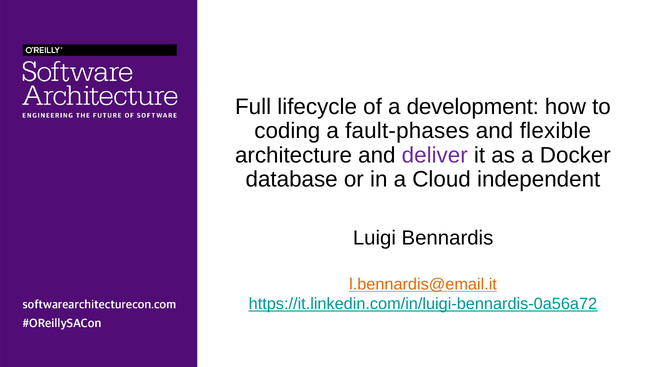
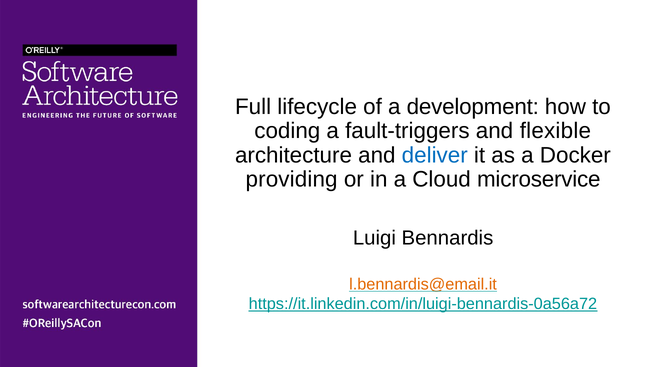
fault-phases: fault-phases -> fault-triggers (407, 131)
deliver colour: purple -> blue (435, 155)
database: database -> providing (292, 179)
independent: independent -> microservice (539, 179)
